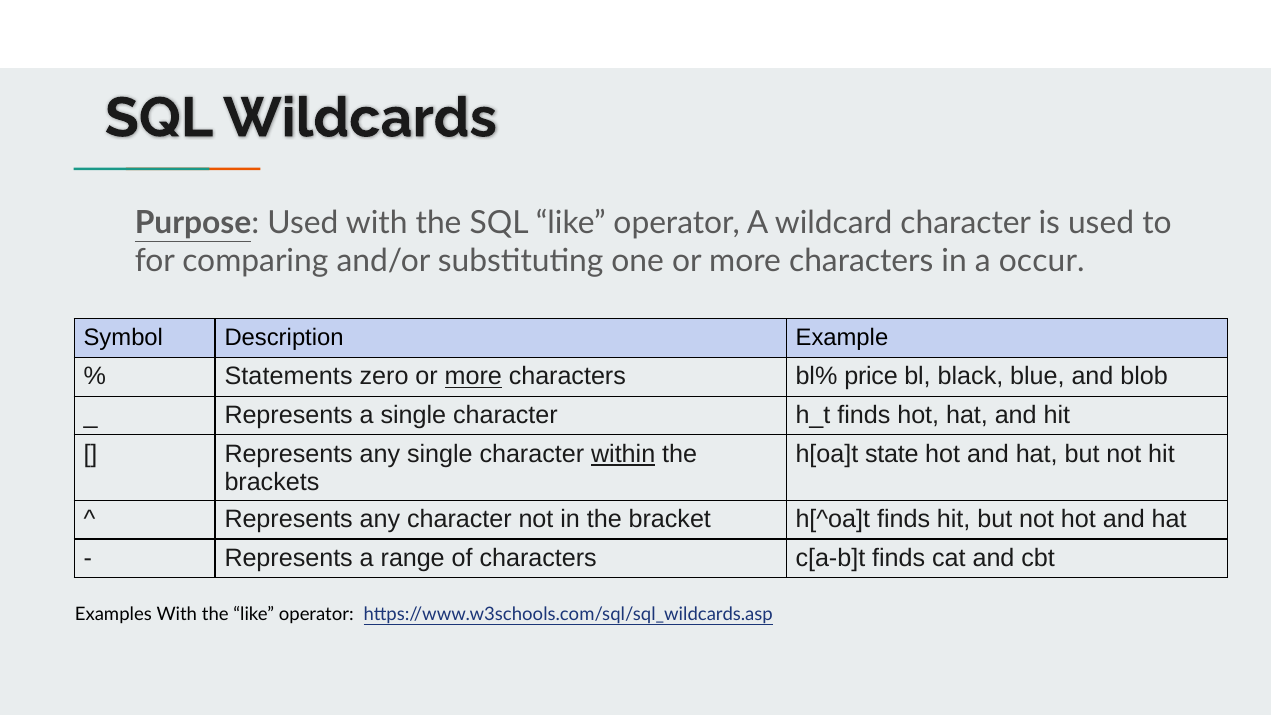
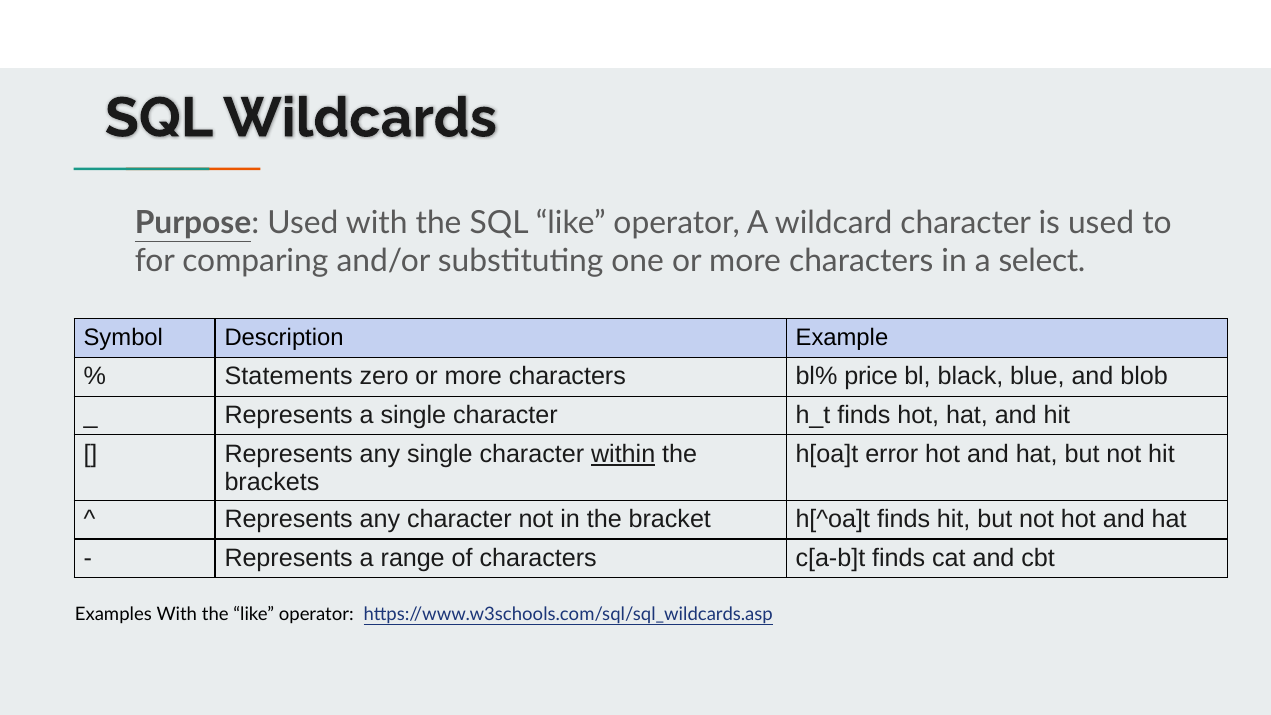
occur: occur -> select (1042, 261)
more underline: present -> none (473, 377)
state: state -> error (892, 454)
